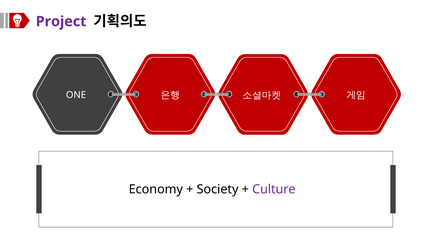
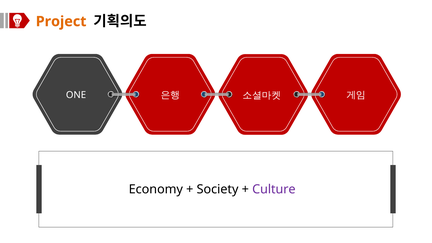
Project colour: purple -> orange (61, 21)
